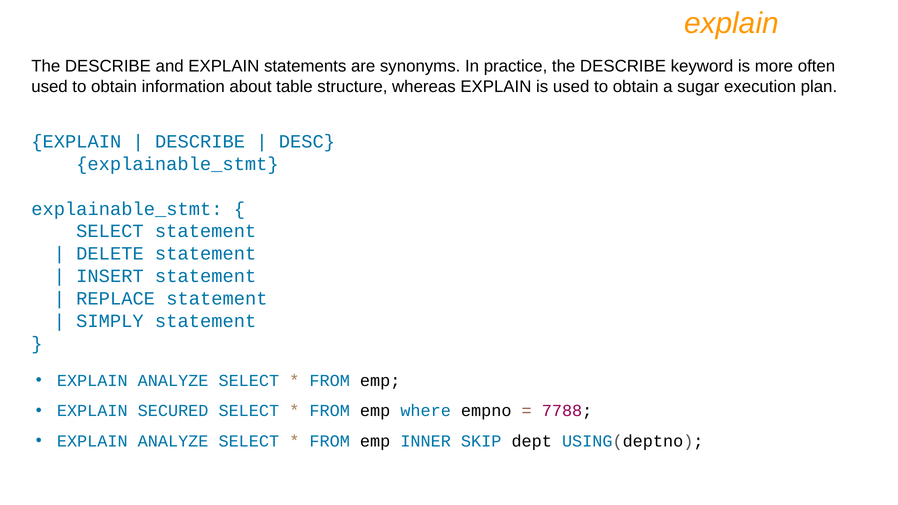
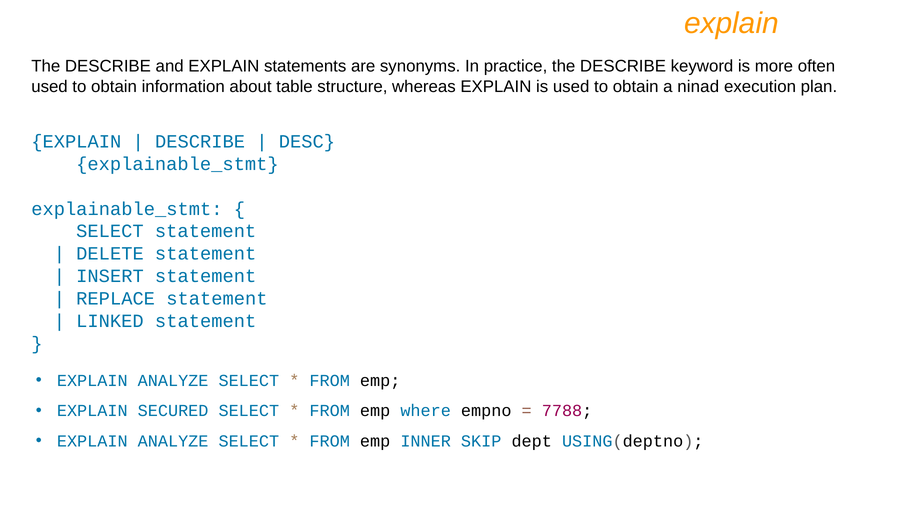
sugar: sugar -> ninad (698, 87)
SIMPLY: SIMPLY -> LINKED (110, 321)
